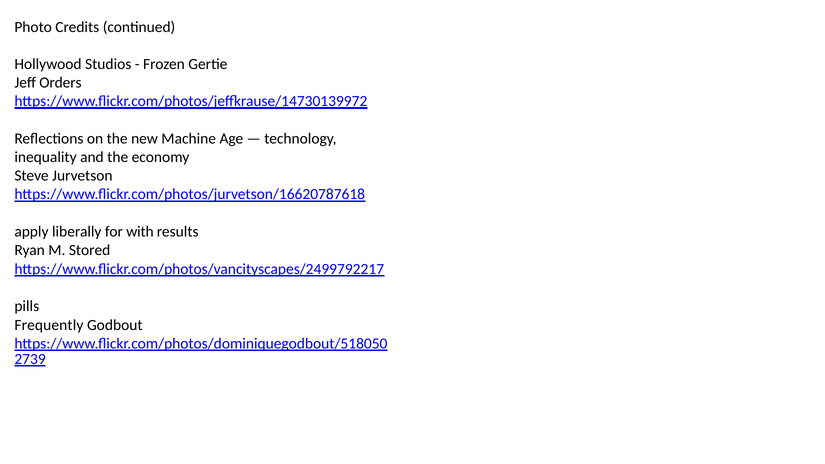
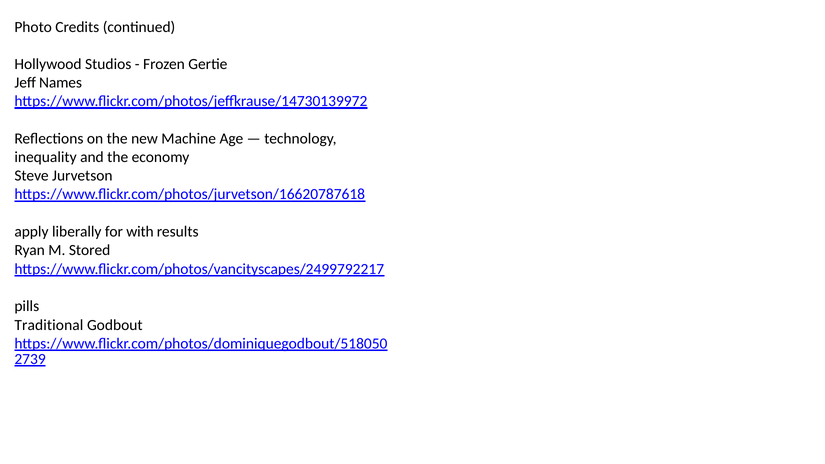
Orders: Orders -> Names (61, 83)
Frequently: Frequently -> Traditional (49, 325)
